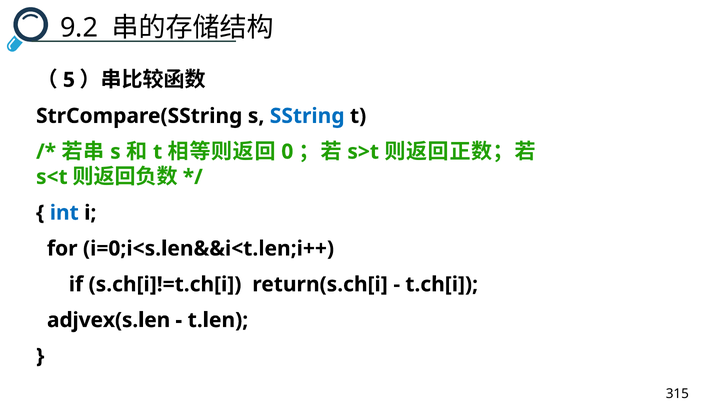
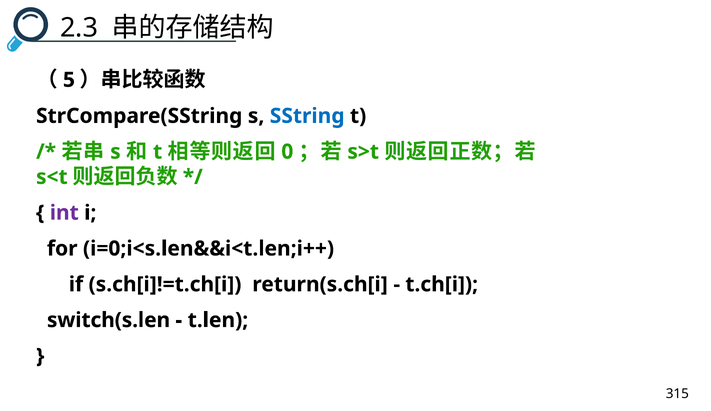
9.2: 9.2 -> 2.3 (79, 28)
int colour: blue -> purple (64, 213)
adjvex(s.len: adjvex(s.len -> switch(s.len (109, 320)
